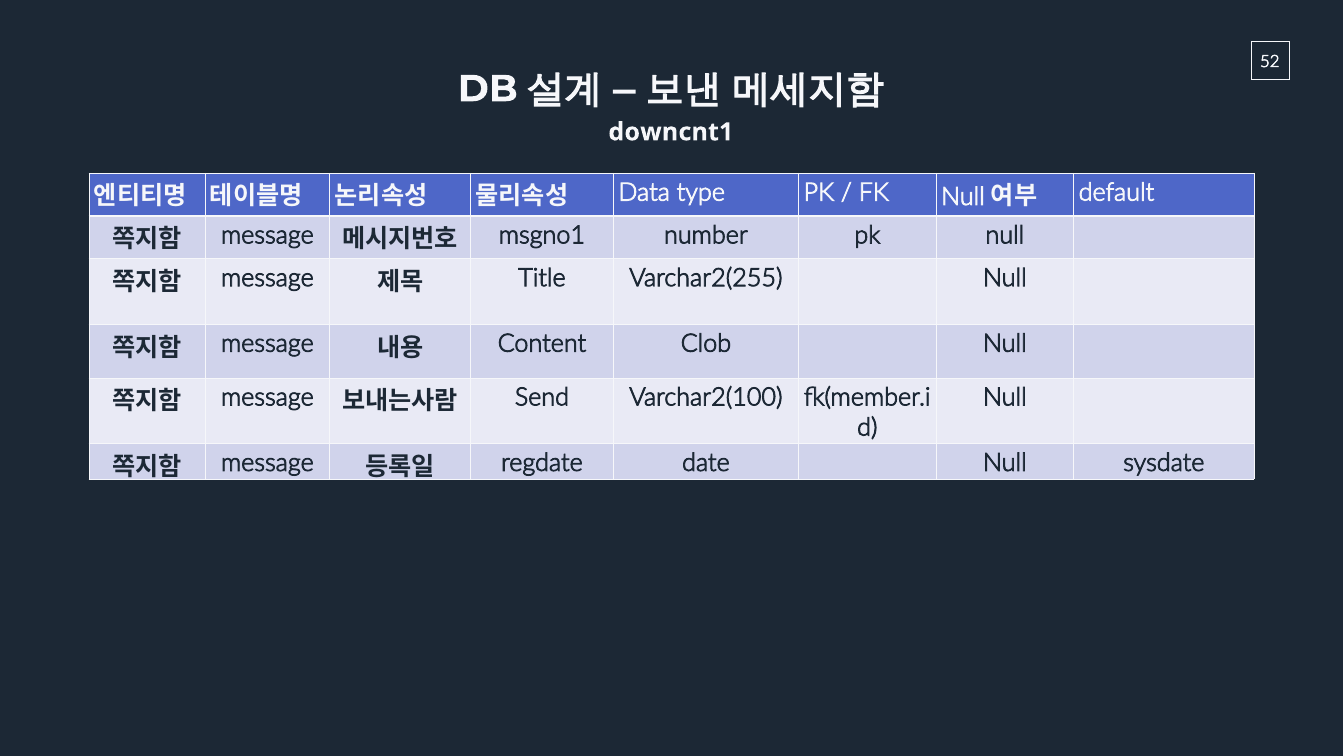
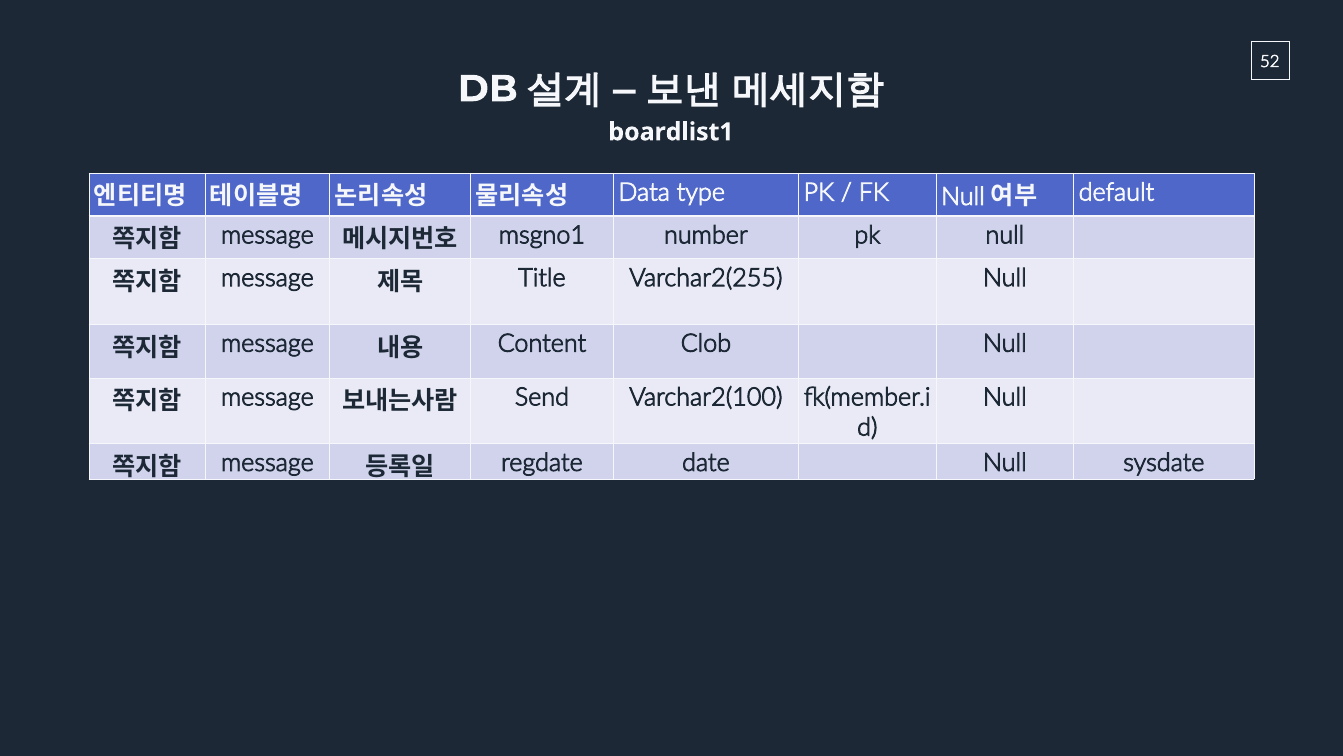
downcnt1: downcnt1 -> boardlist1 (671, 132)
